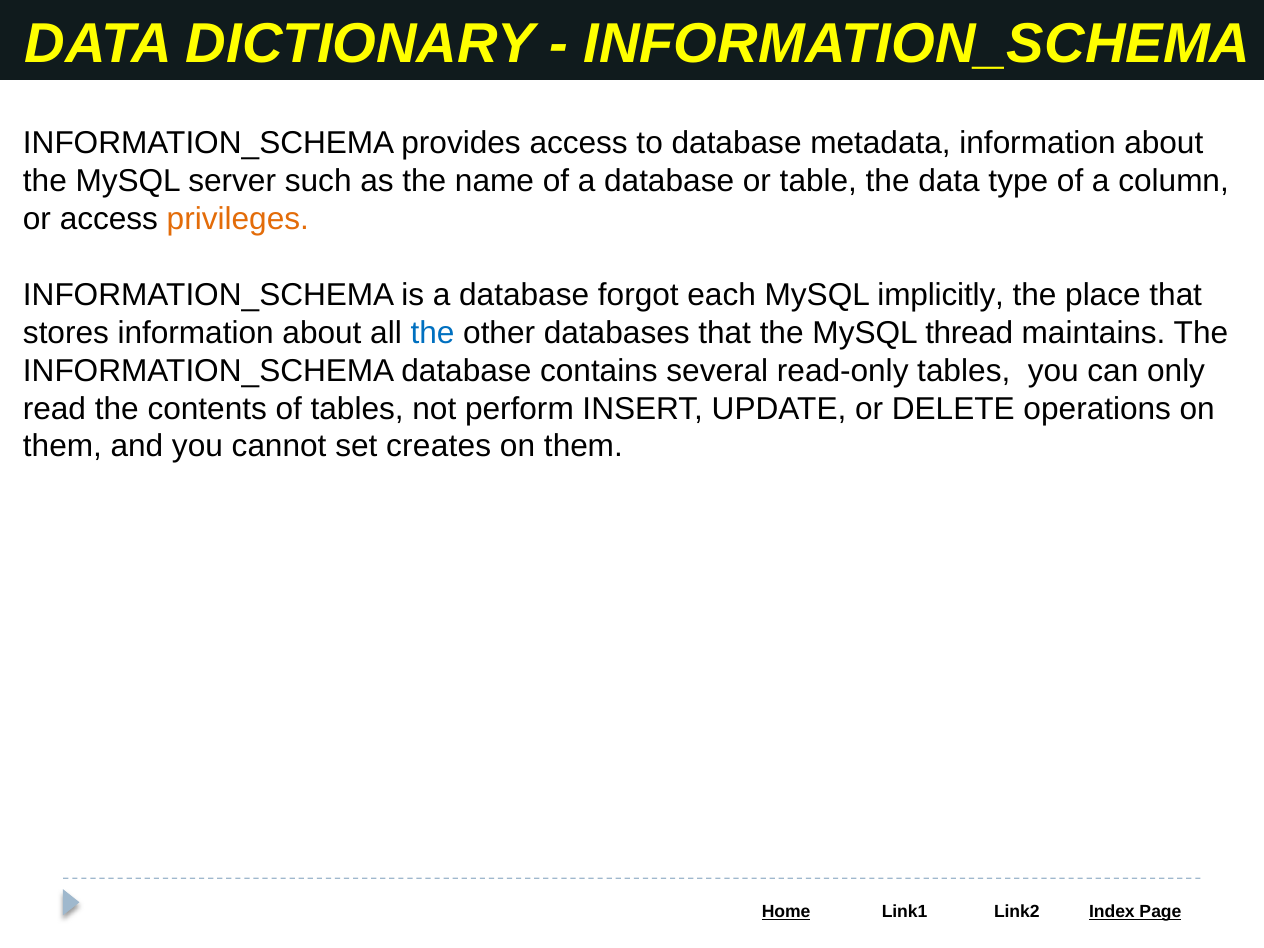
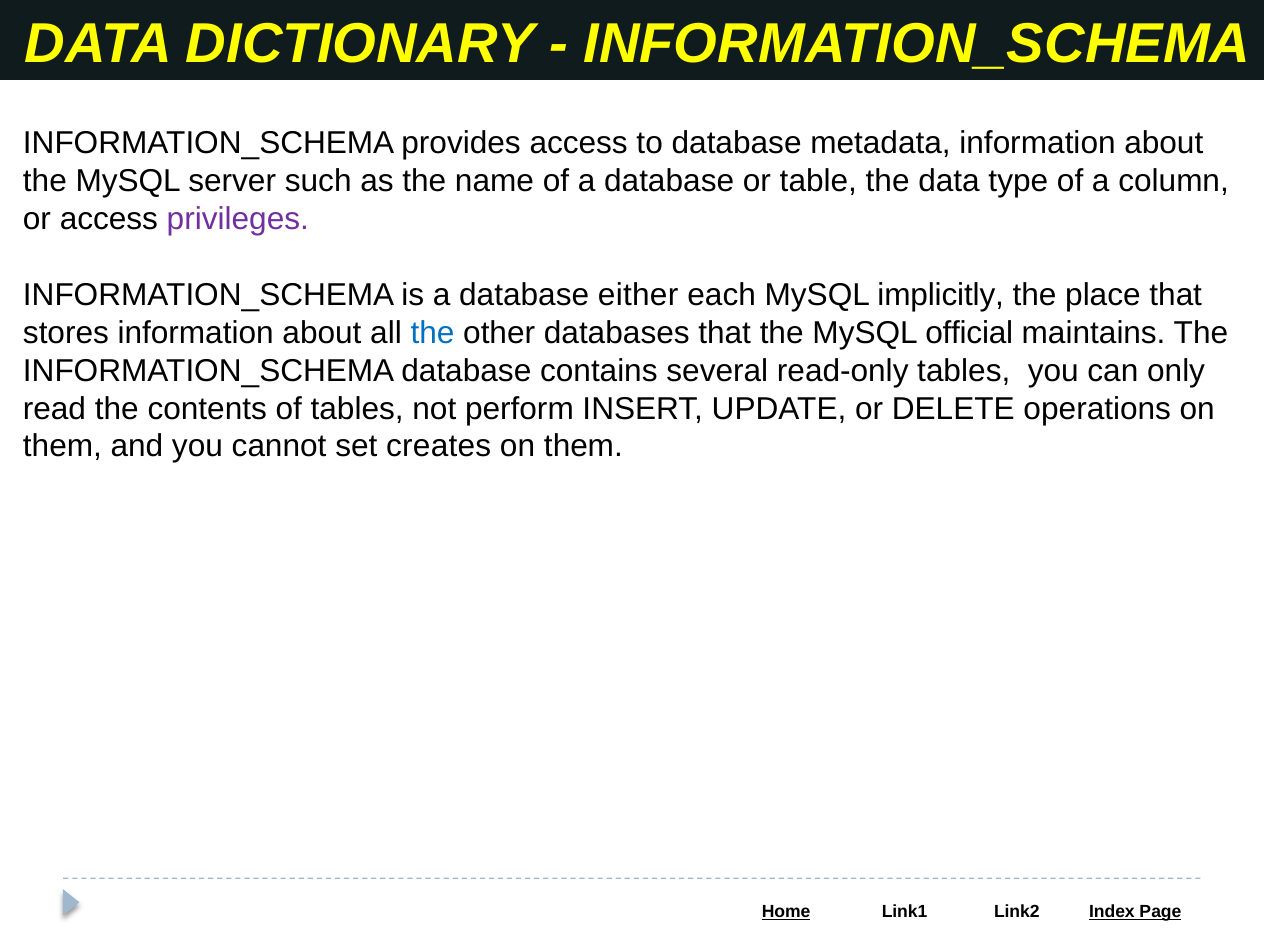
privileges colour: orange -> purple (238, 219)
forgot: forgot -> either (638, 295)
thread: thread -> official (969, 333)
